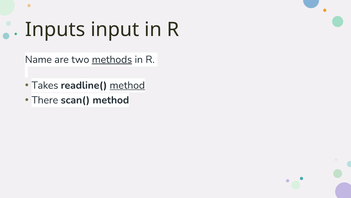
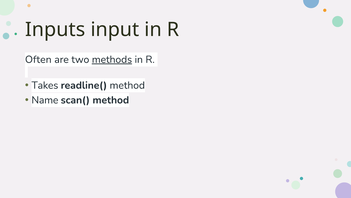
Name: Name -> Often (38, 59)
method underline: present -> none (127, 85)
There: There -> Name (45, 100)
